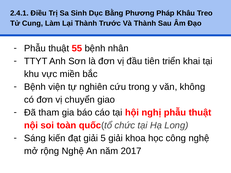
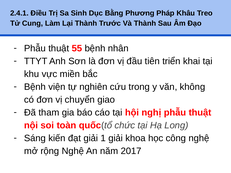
5: 5 -> 1 (103, 138)
